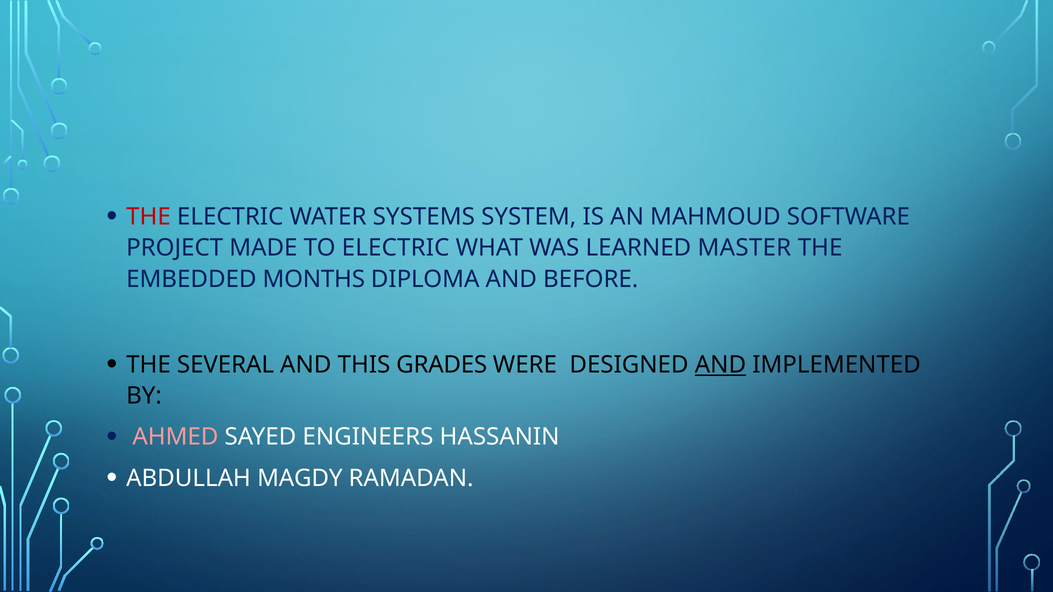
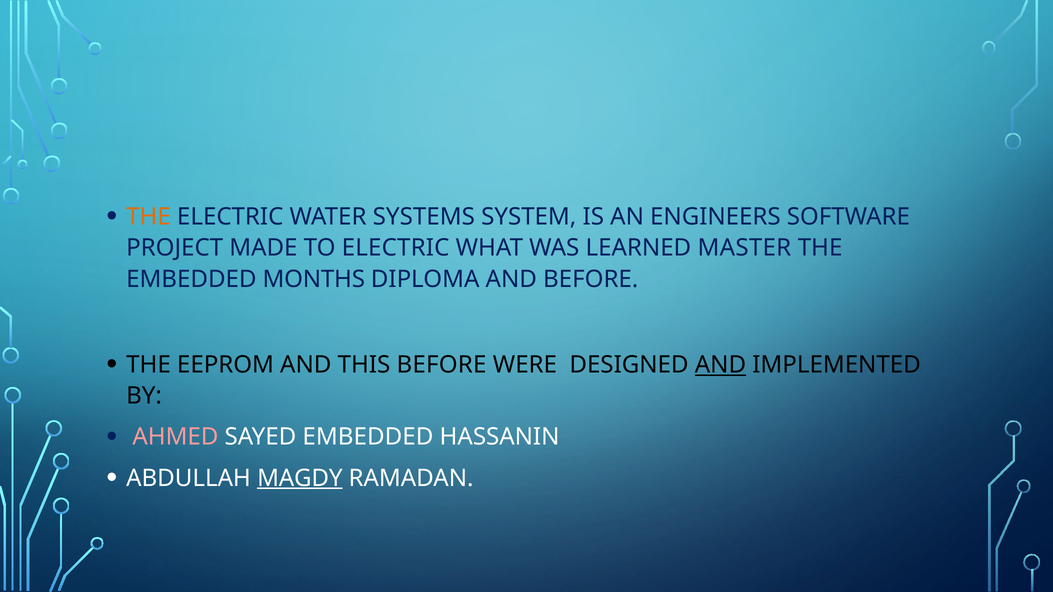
THE colour: red -> orange (149, 217)
MAHMOUD: MAHMOUD -> ENGINEERS (715, 217)
SEVERAL: SEVERAL -> EEPROM (225, 365)
THIS GRADES: GRADES -> BEFORE (441, 365)
SAYED ENGINEERS: ENGINEERS -> EMBEDDED (368, 437)
MAGDY underline: none -> present (300, 478)
